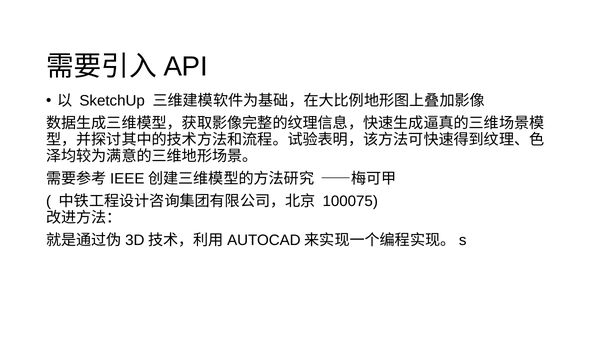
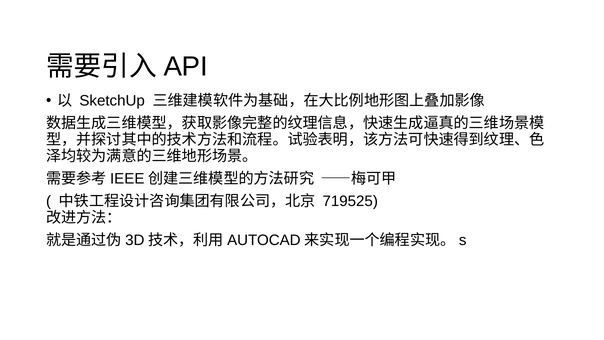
100075: 100075 -> 719525 (350, 201)
